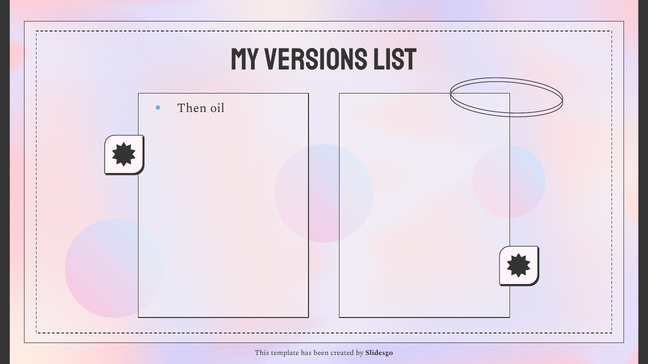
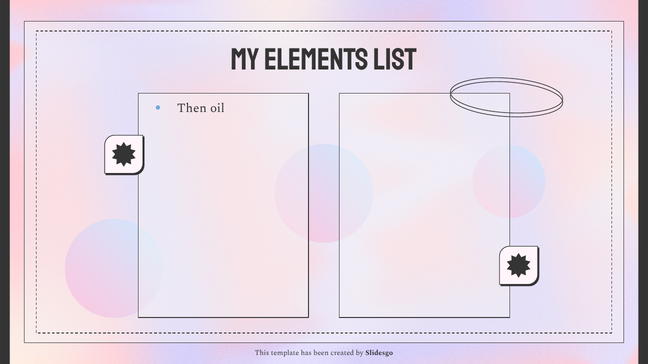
versions: versions -> elements (316, 60)
